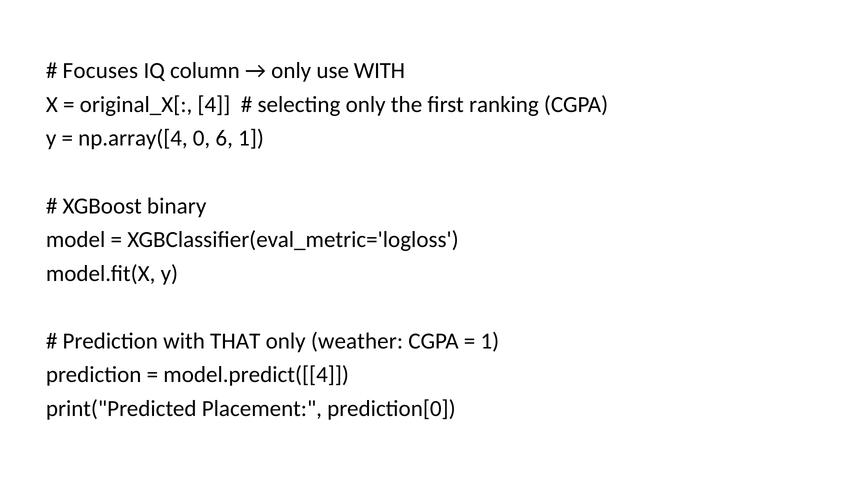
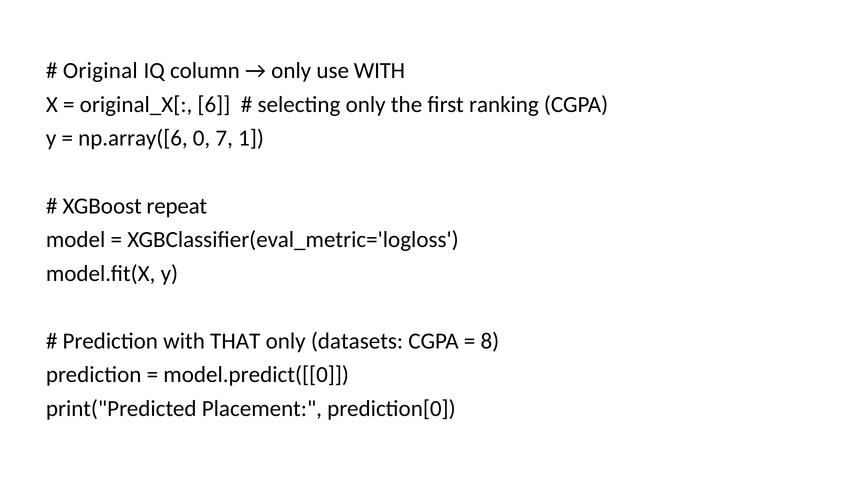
Focuses: Focuses -> Original (100, 71)
4: 4 -> 6 (214, 105)
np.array([4: np.array([4 -> np.array([6 (133, 138)
6: 6 -> 7 (224, 138)
binary: binary -> repeat (177, 206)
weather: weather -> datasets (357, 341)
1: 1 -> 8 (490, 341)
model.predict([[4: model.predict([[4 -> model.predict([[0 (256, 375)
